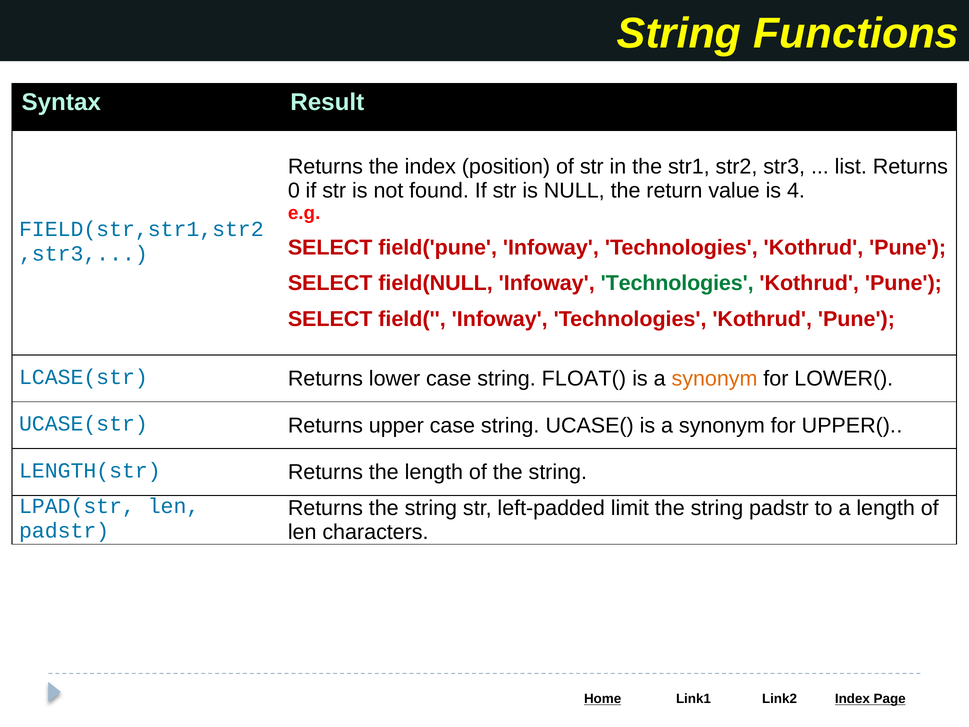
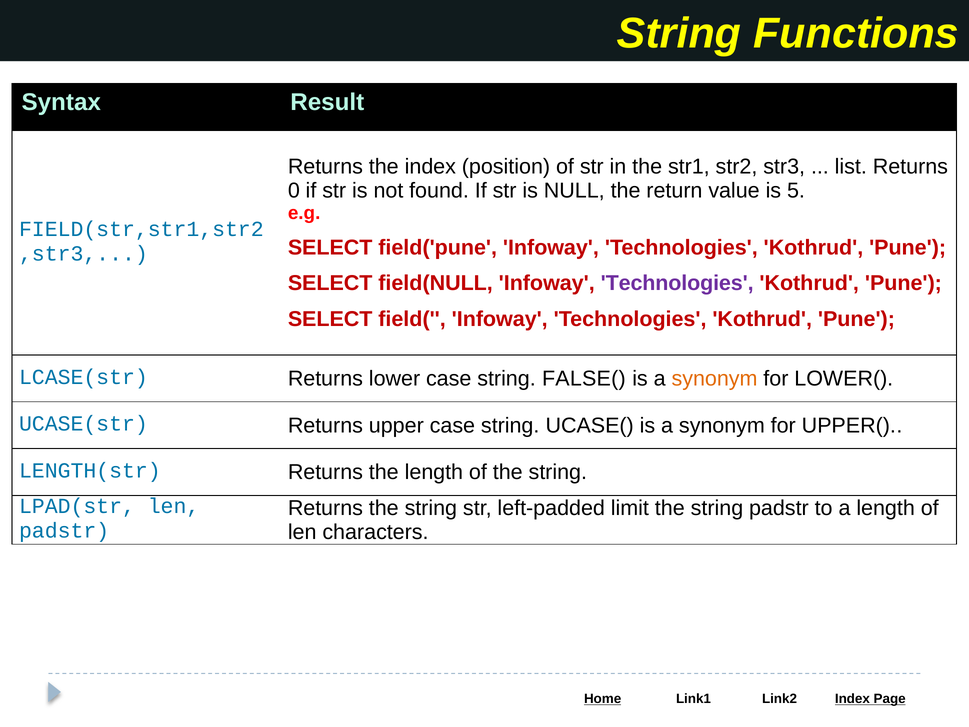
4: 4 -> 5 (796, 190)
Technologies colour: green -> purple (677, 283)
FLOAT(: FLOAT( -> FALSE( (584, 378)
